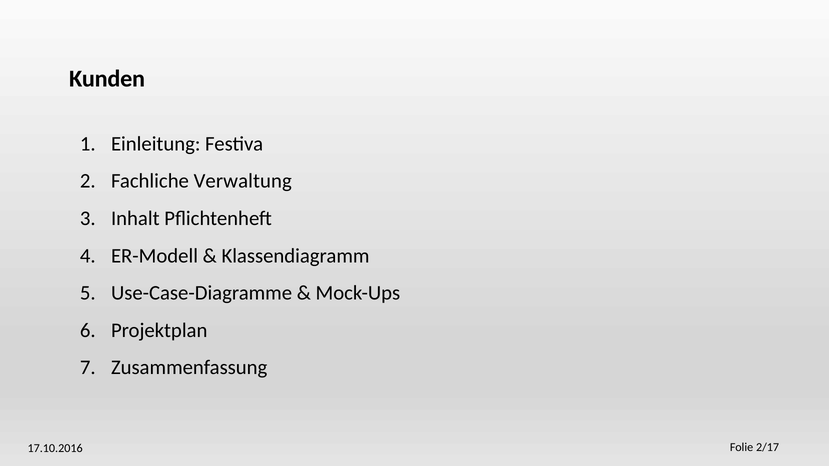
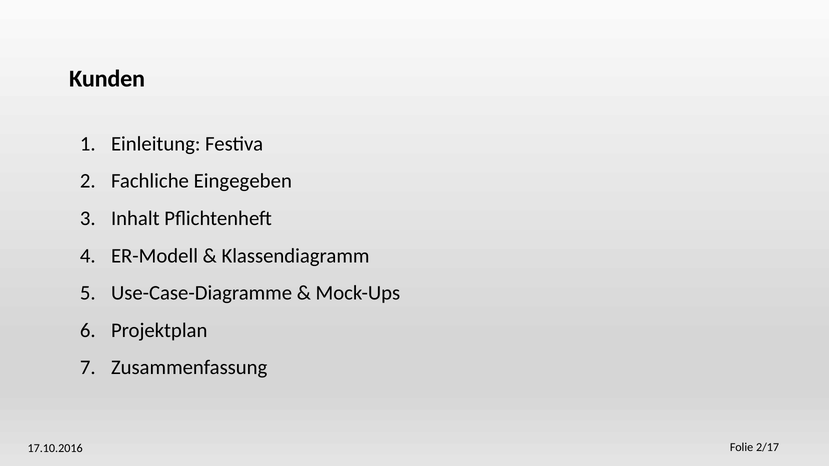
Verwaltung: Verwaltung -> Eingegeben (243, 181)
